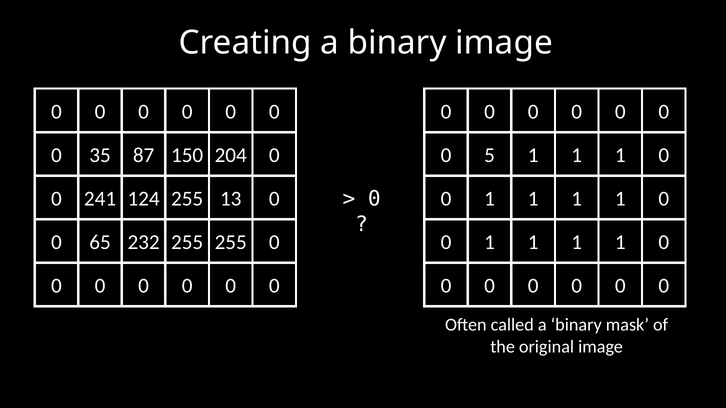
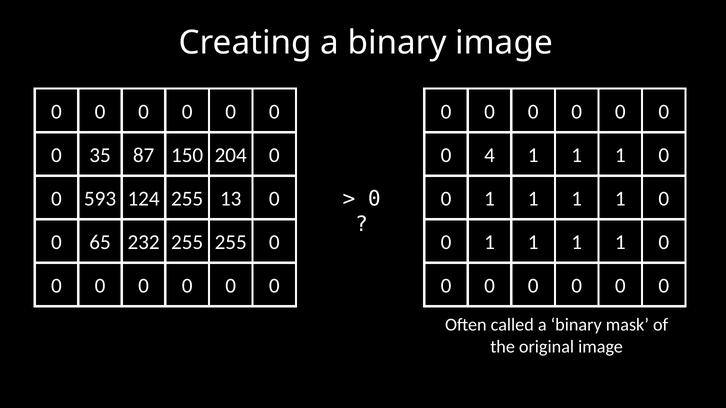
5: 5 -> 4 (490, 156)
241: 241 -> 593 (100, 199)
